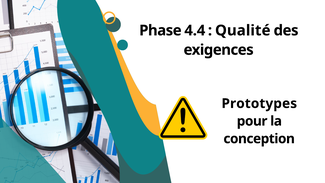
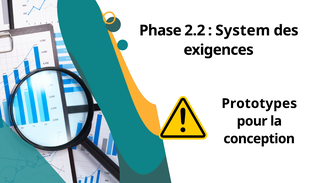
4.4: 4.4 -> 2.2 (195, 30)
Qualité: Qualité -> System (243, 30)
